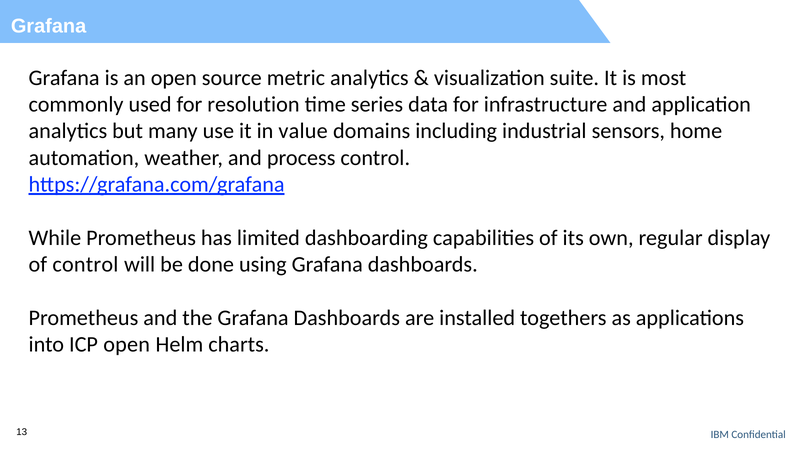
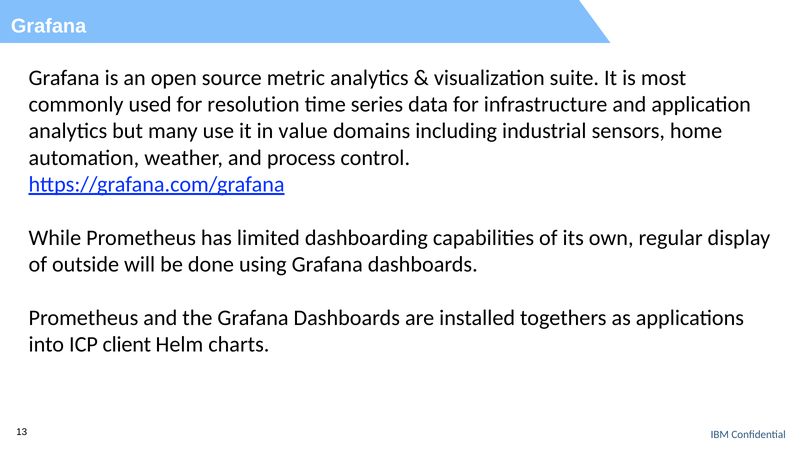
of control: control -> outside (86, 265)
ICP open: open -> client (127, 345)
